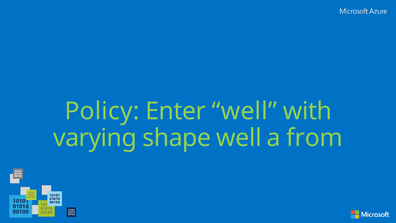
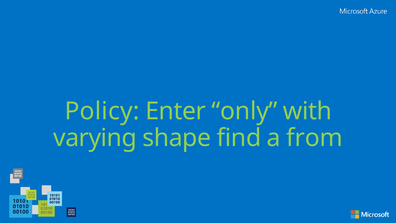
Enter well: well -> only (245, 111)
shape well: well -> find (239, 138)
